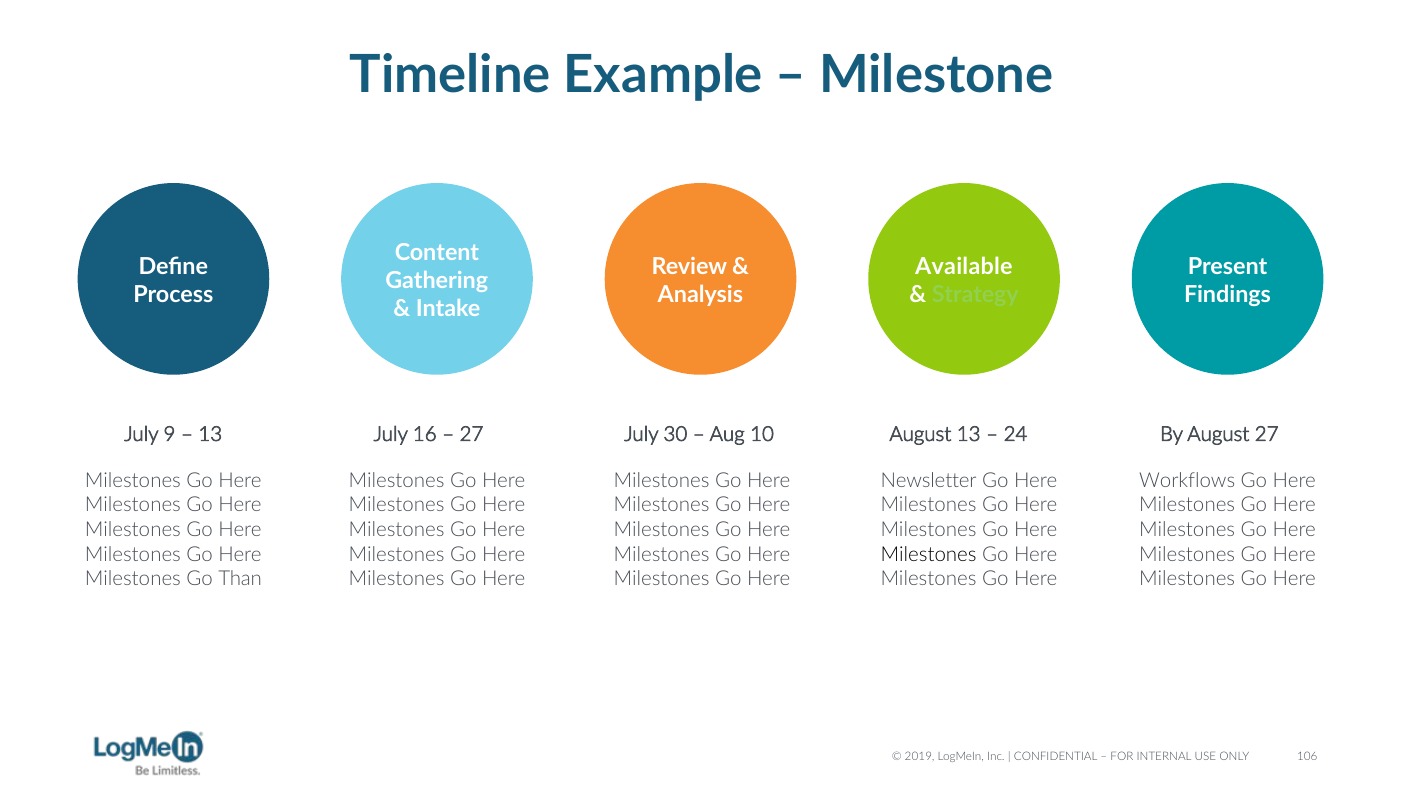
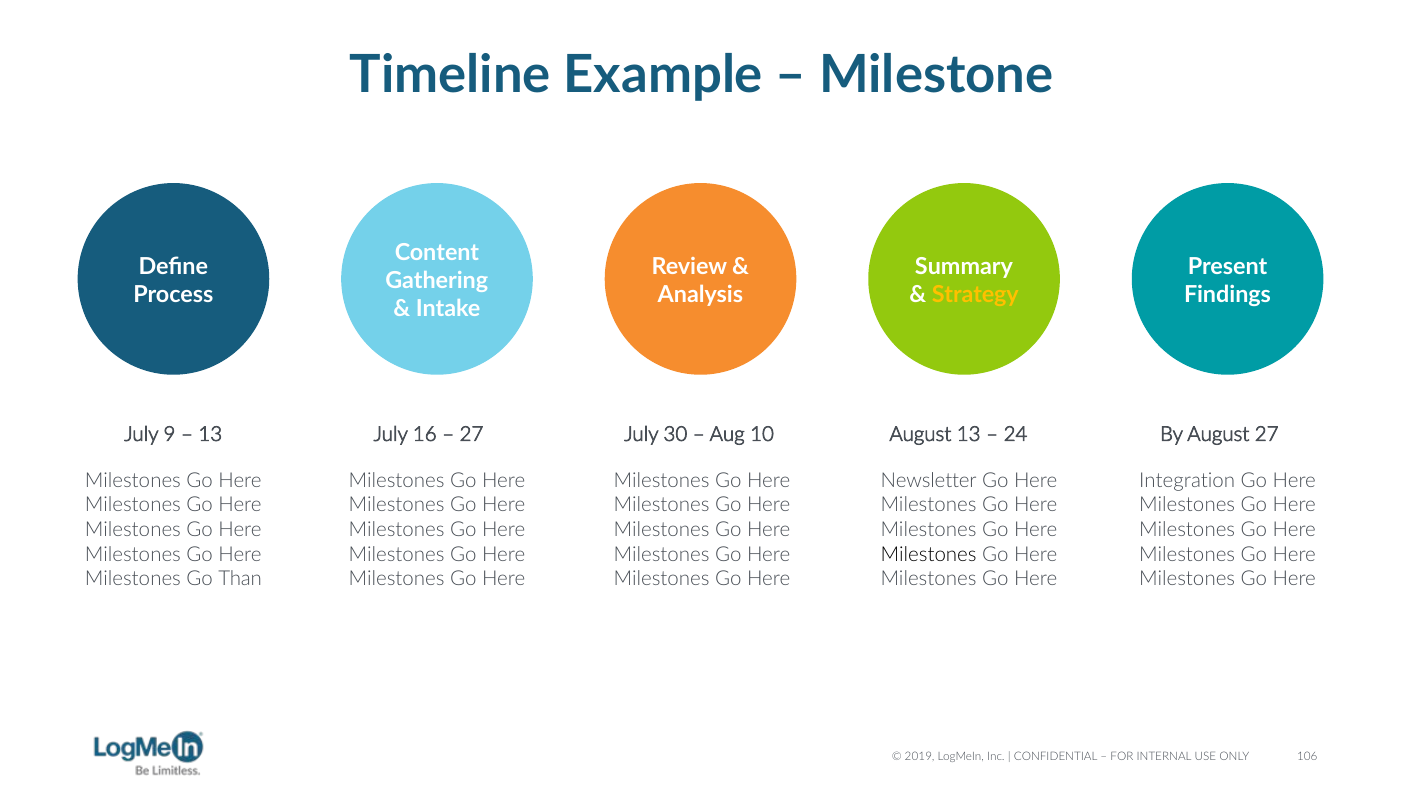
Available: Available -> Summary (964, 266)
Strategy colour: light green -> yellow (975, 294)
Workflows: Workflows -> Integration (1187, 480)
